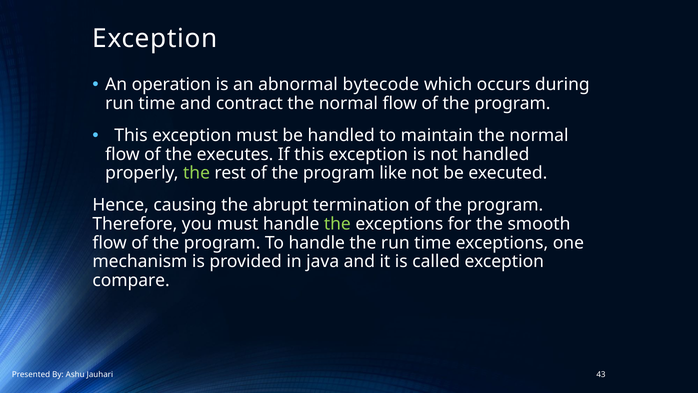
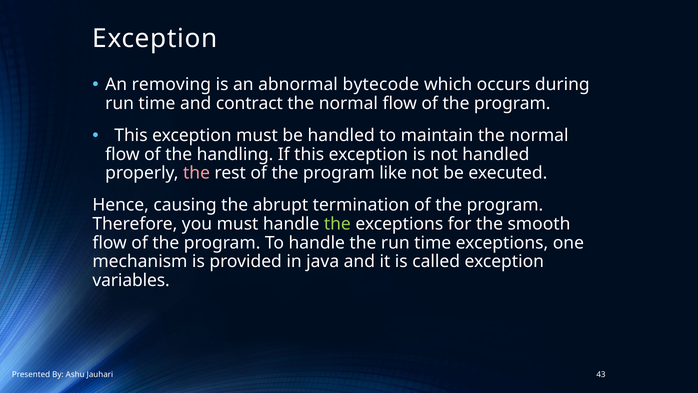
operation: operation -> removing (171, 85)
executes: executes -> handling (235, 154)
the colour: light green -> pink (197, 173)
compare: compare -> variables (131, 280)
